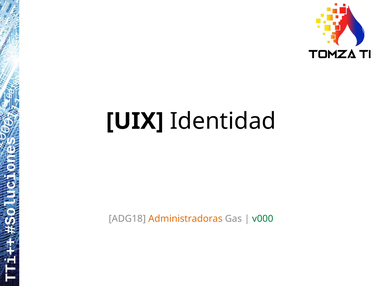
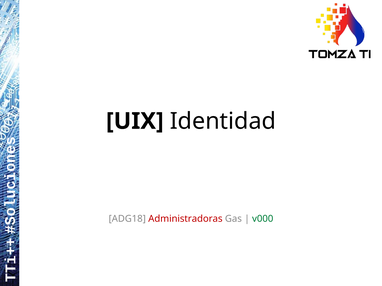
Administradoras colour: orange -> red (185, 219)
